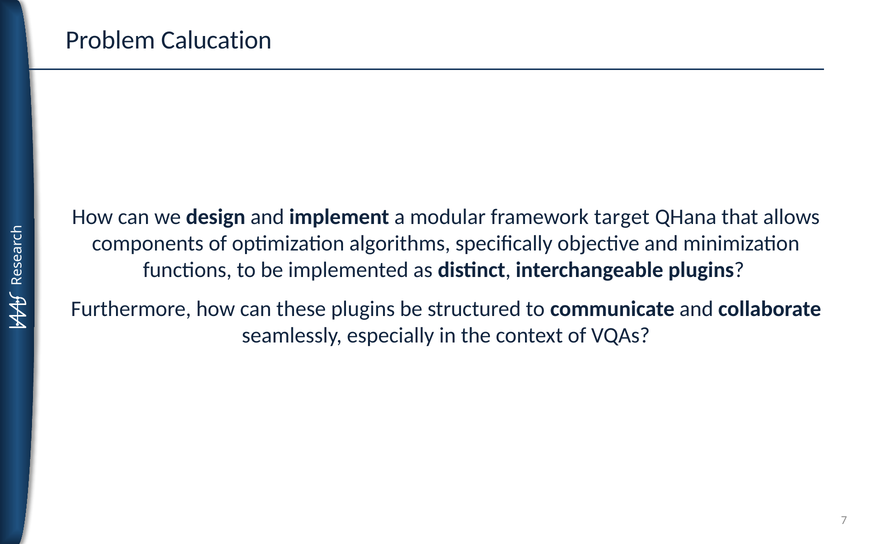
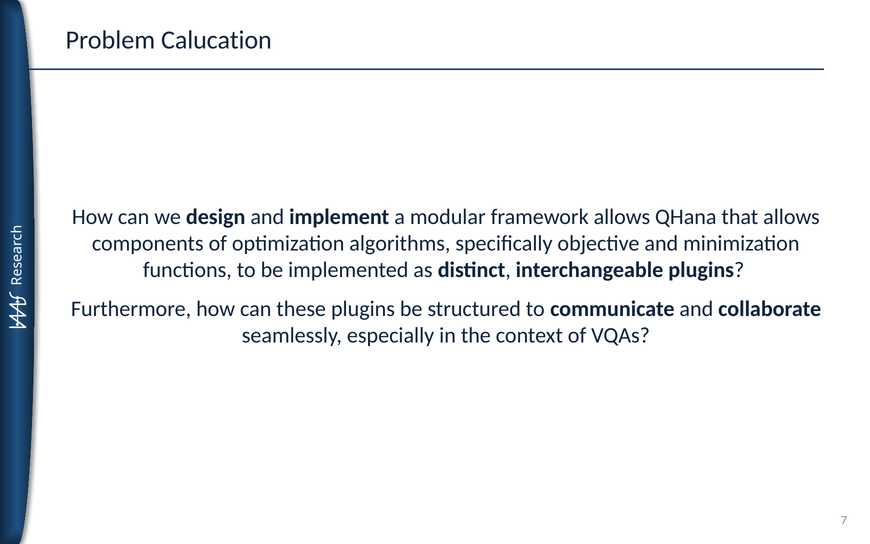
framework target: target -> allows (622, 217)
